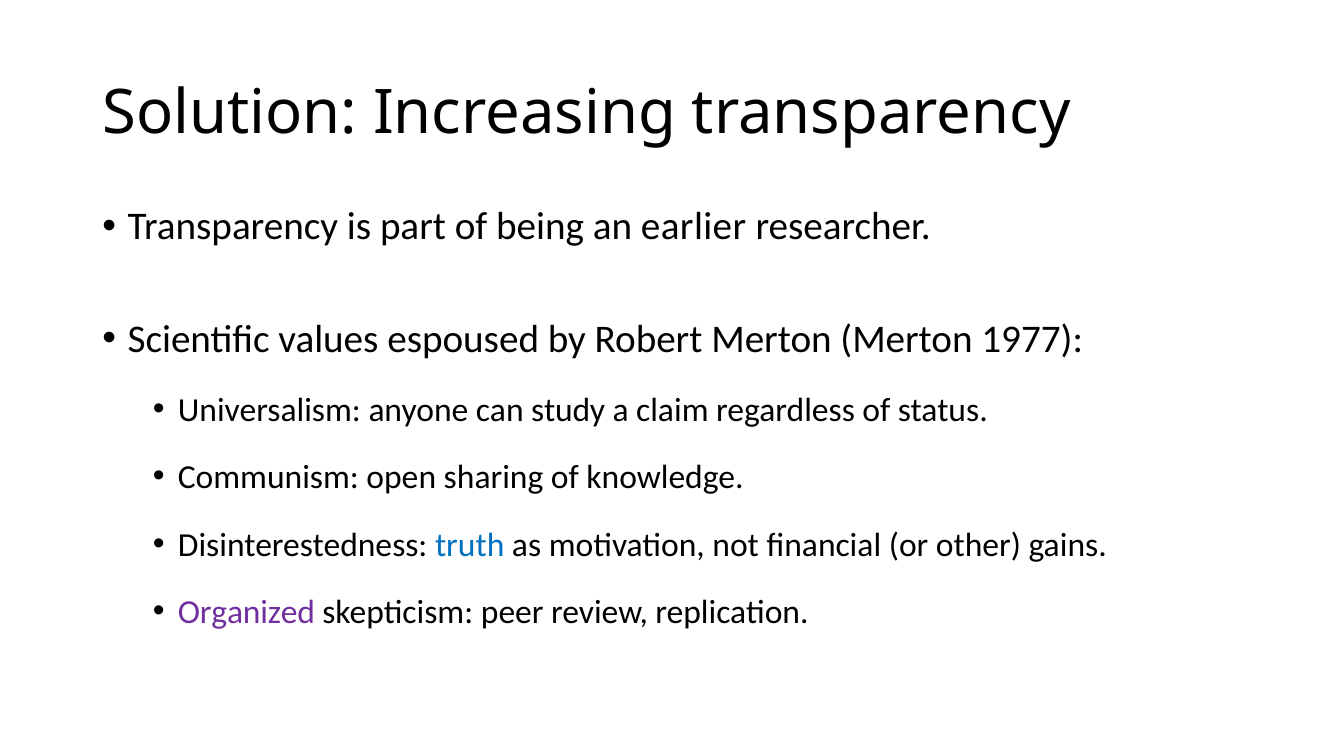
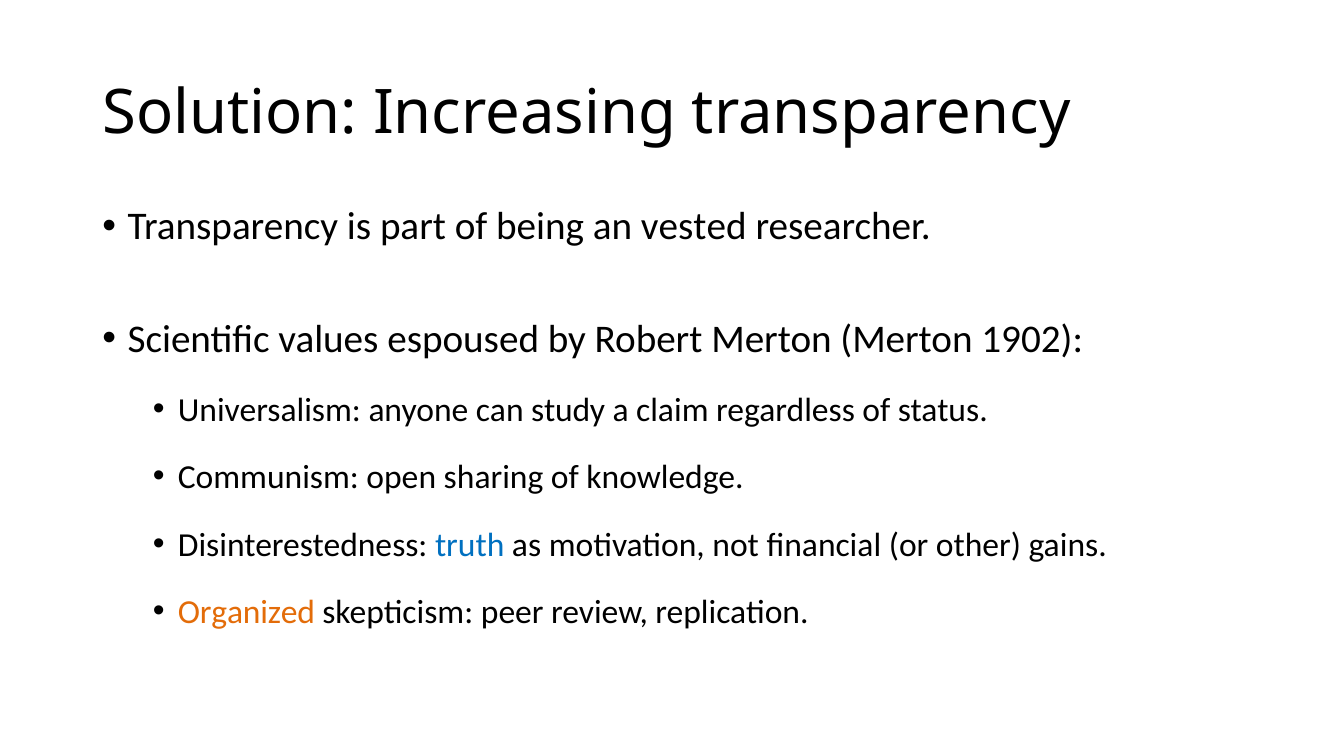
earlier: earlier -> vested (694, 227)
1977: 1977 -> 1902 (1032, 339)
Organized colour: purple -> orange (246, 613)
